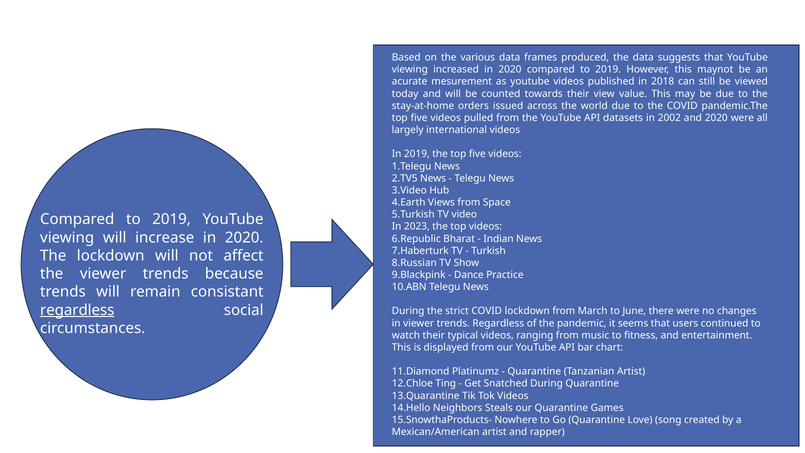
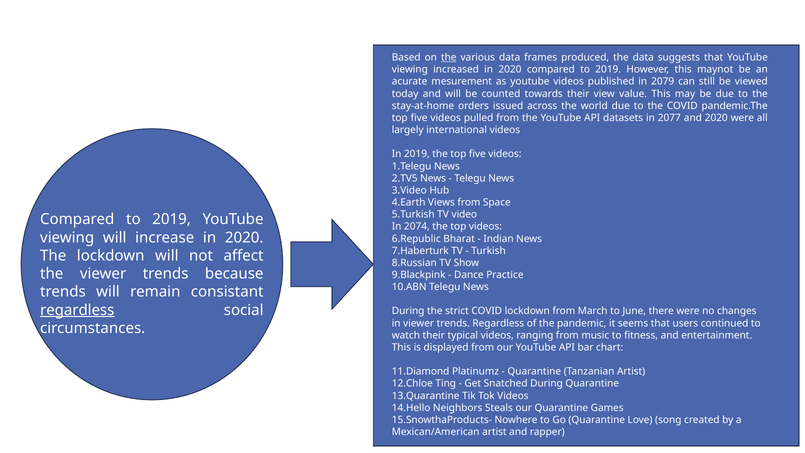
the underline: none -> present (449, 57)
2018: 2018 -> 2079 (663, 82)
2002: 2002 -> 2077 (669, 118)
2023: 2023 -> 2074 (417, 227)
